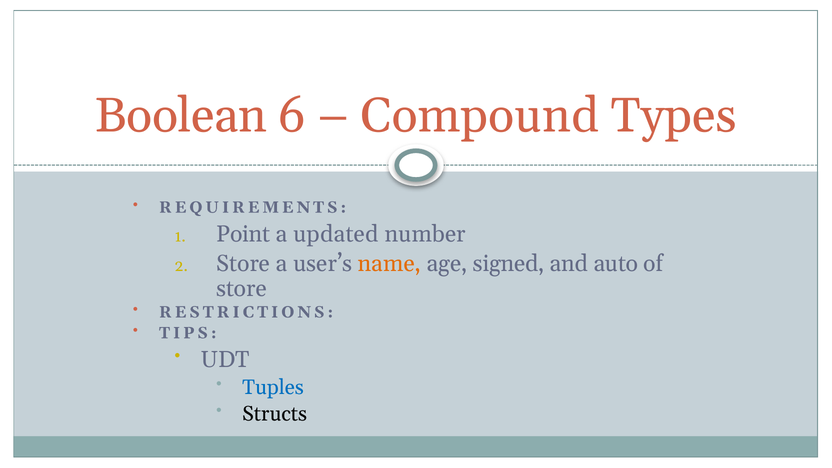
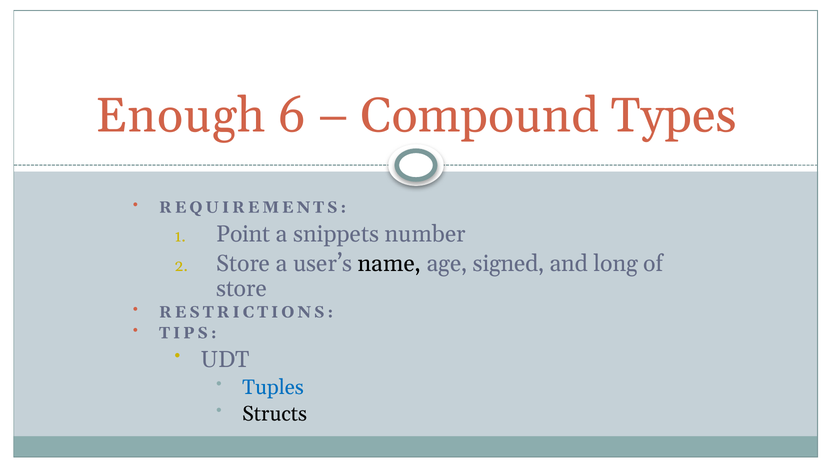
Boolean: Boolean -> Enough (181, 116)
updated: updated -> snippets (336, 234)
name colour: orange -> black (389, 264)
auto: auto -> long (616, 264)
